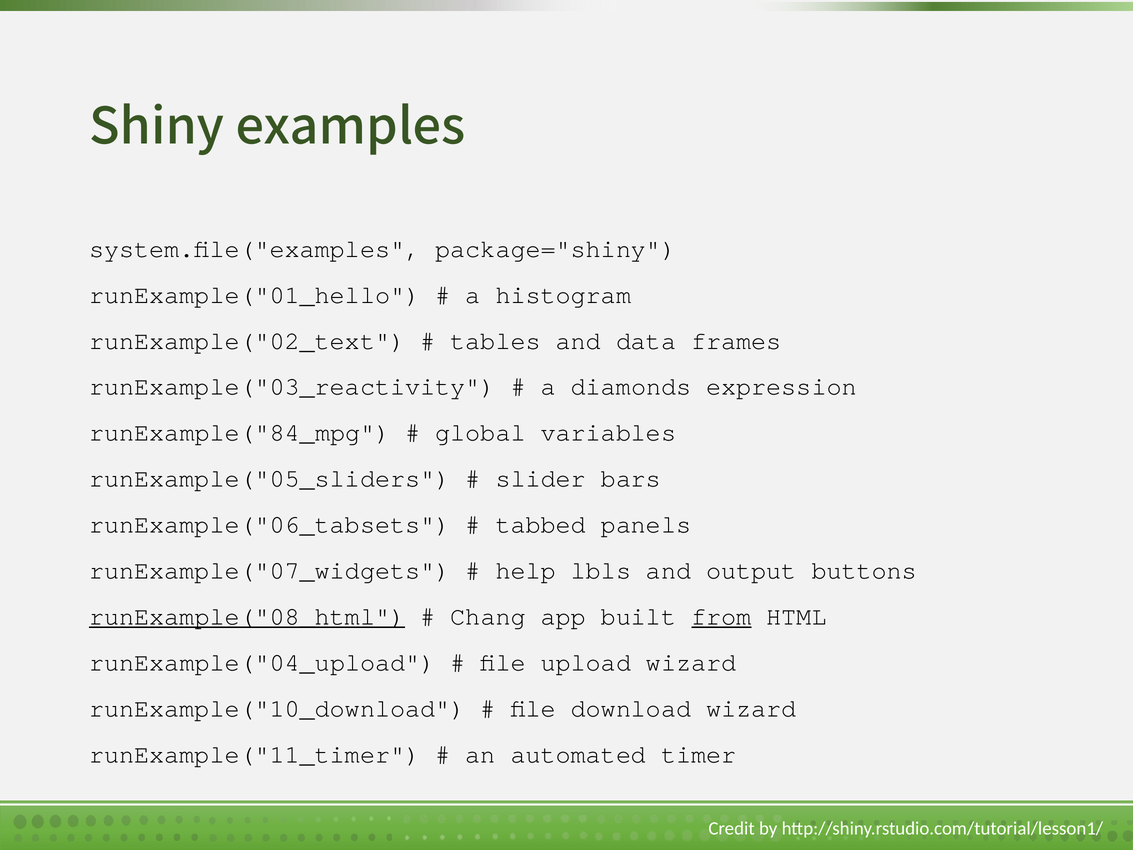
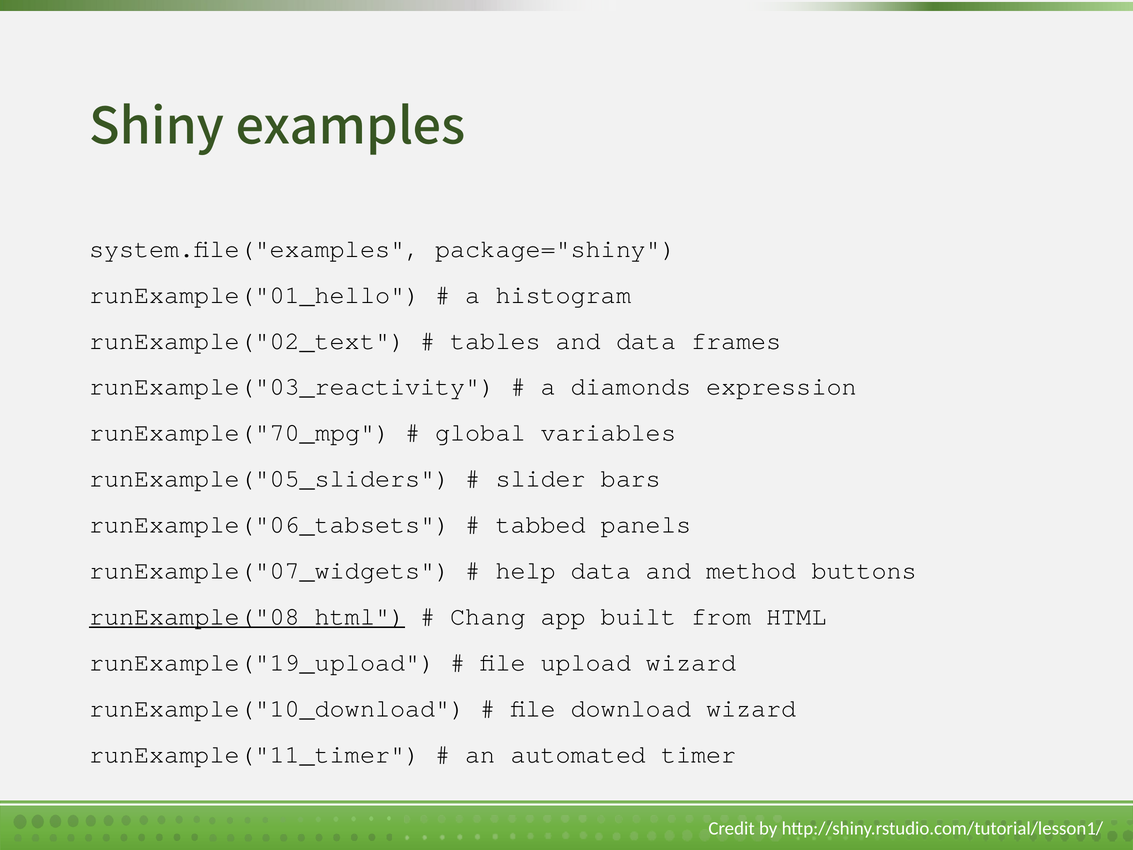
runExample("84_mpg: runExample("84_mpg -> runExample("70_mpg (240, 432)
help lbls: lbls -> data (601, 570)
output: output -> method (751, 570)
from underline: present -> none (721, 616)
runExample("04_upload: runExample("04_upload -> runExample("19_upload (262, 662)
